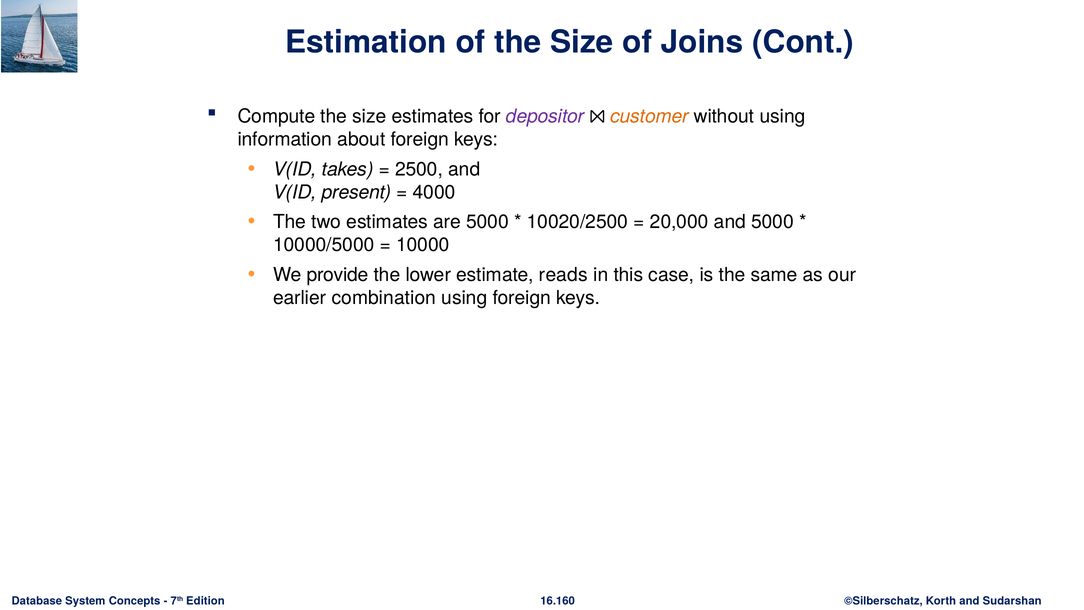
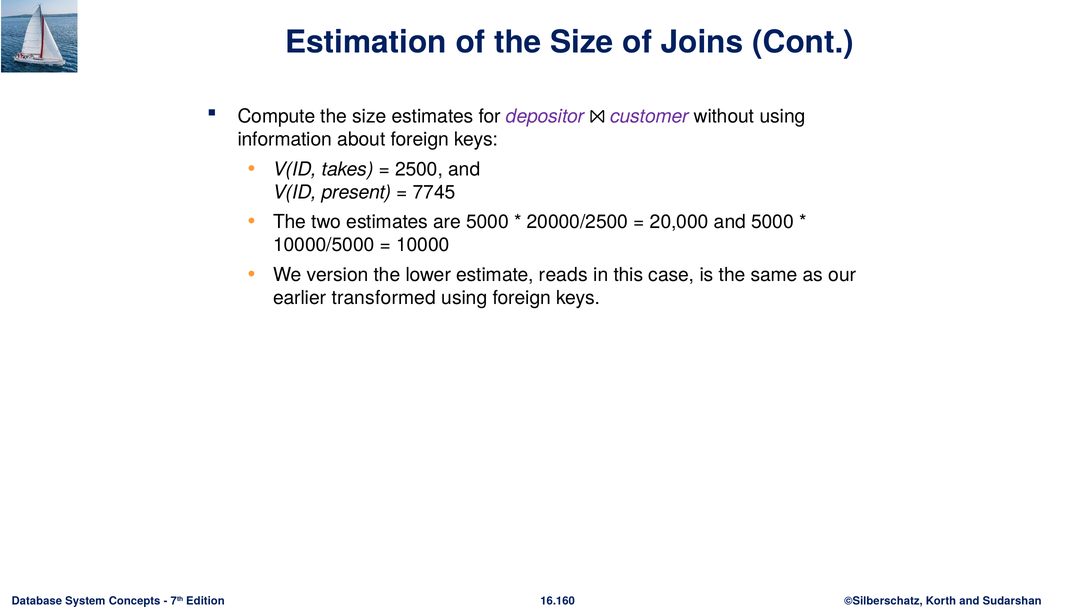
customer colour: orange -> purple (649, 116)
4000: 4000 -> 7745 (434, 192)
10020/2500: 10020/2500 -> 20000/2500 (577, 222)
provide: provide -> version (338, 275)
combination: combination -> transformed (384, 298)
